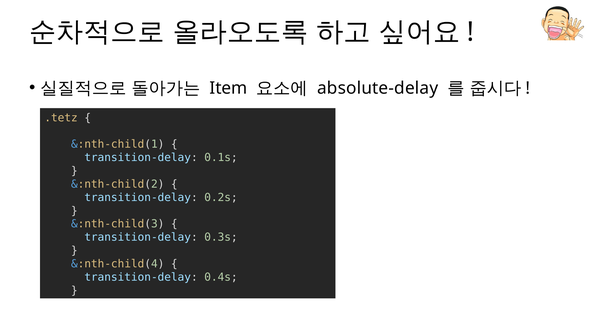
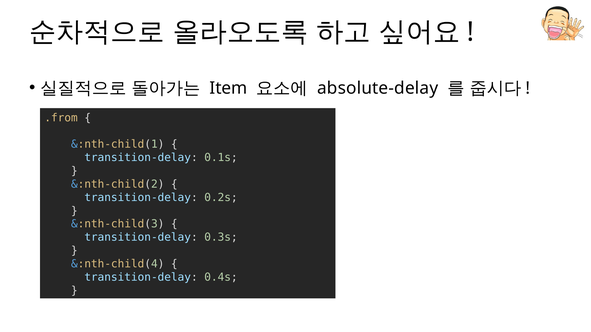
.tetz: .tetz -> .from (61, 118)
